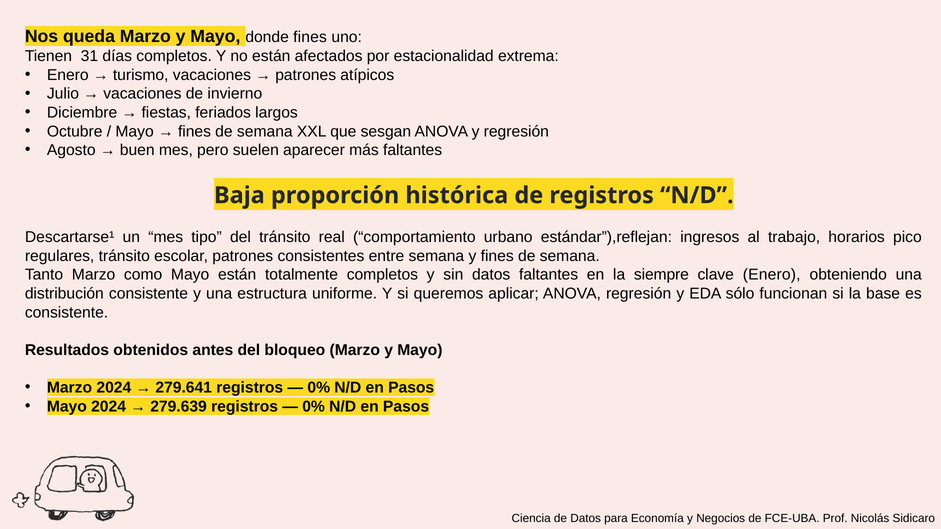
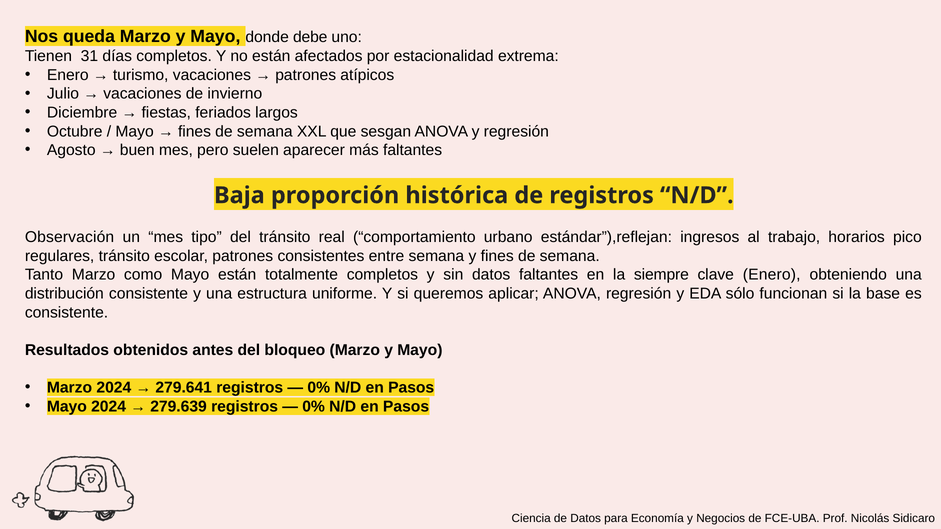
donde fines: fines -> debe (310, 37)
Descartarse¹: Descartarse¹ -> Observación (70, 237)
